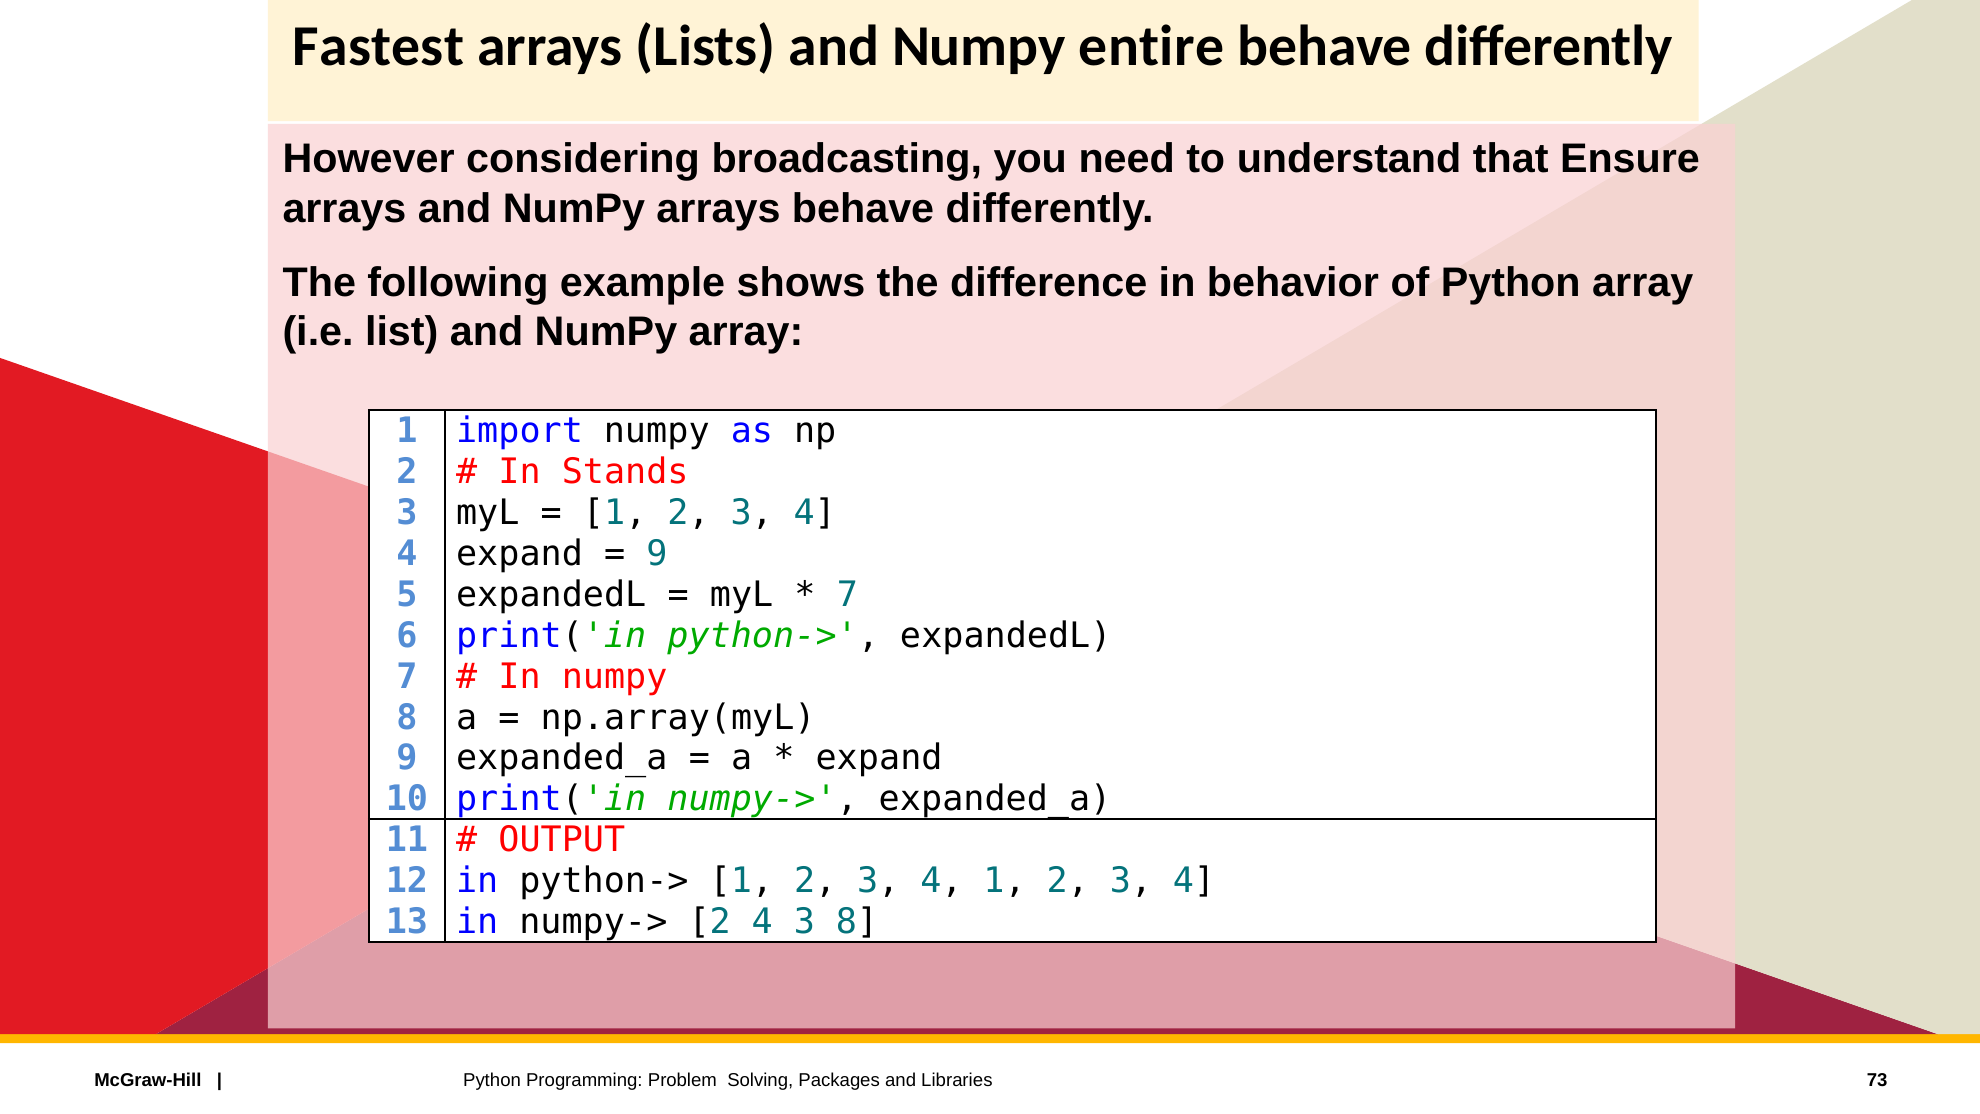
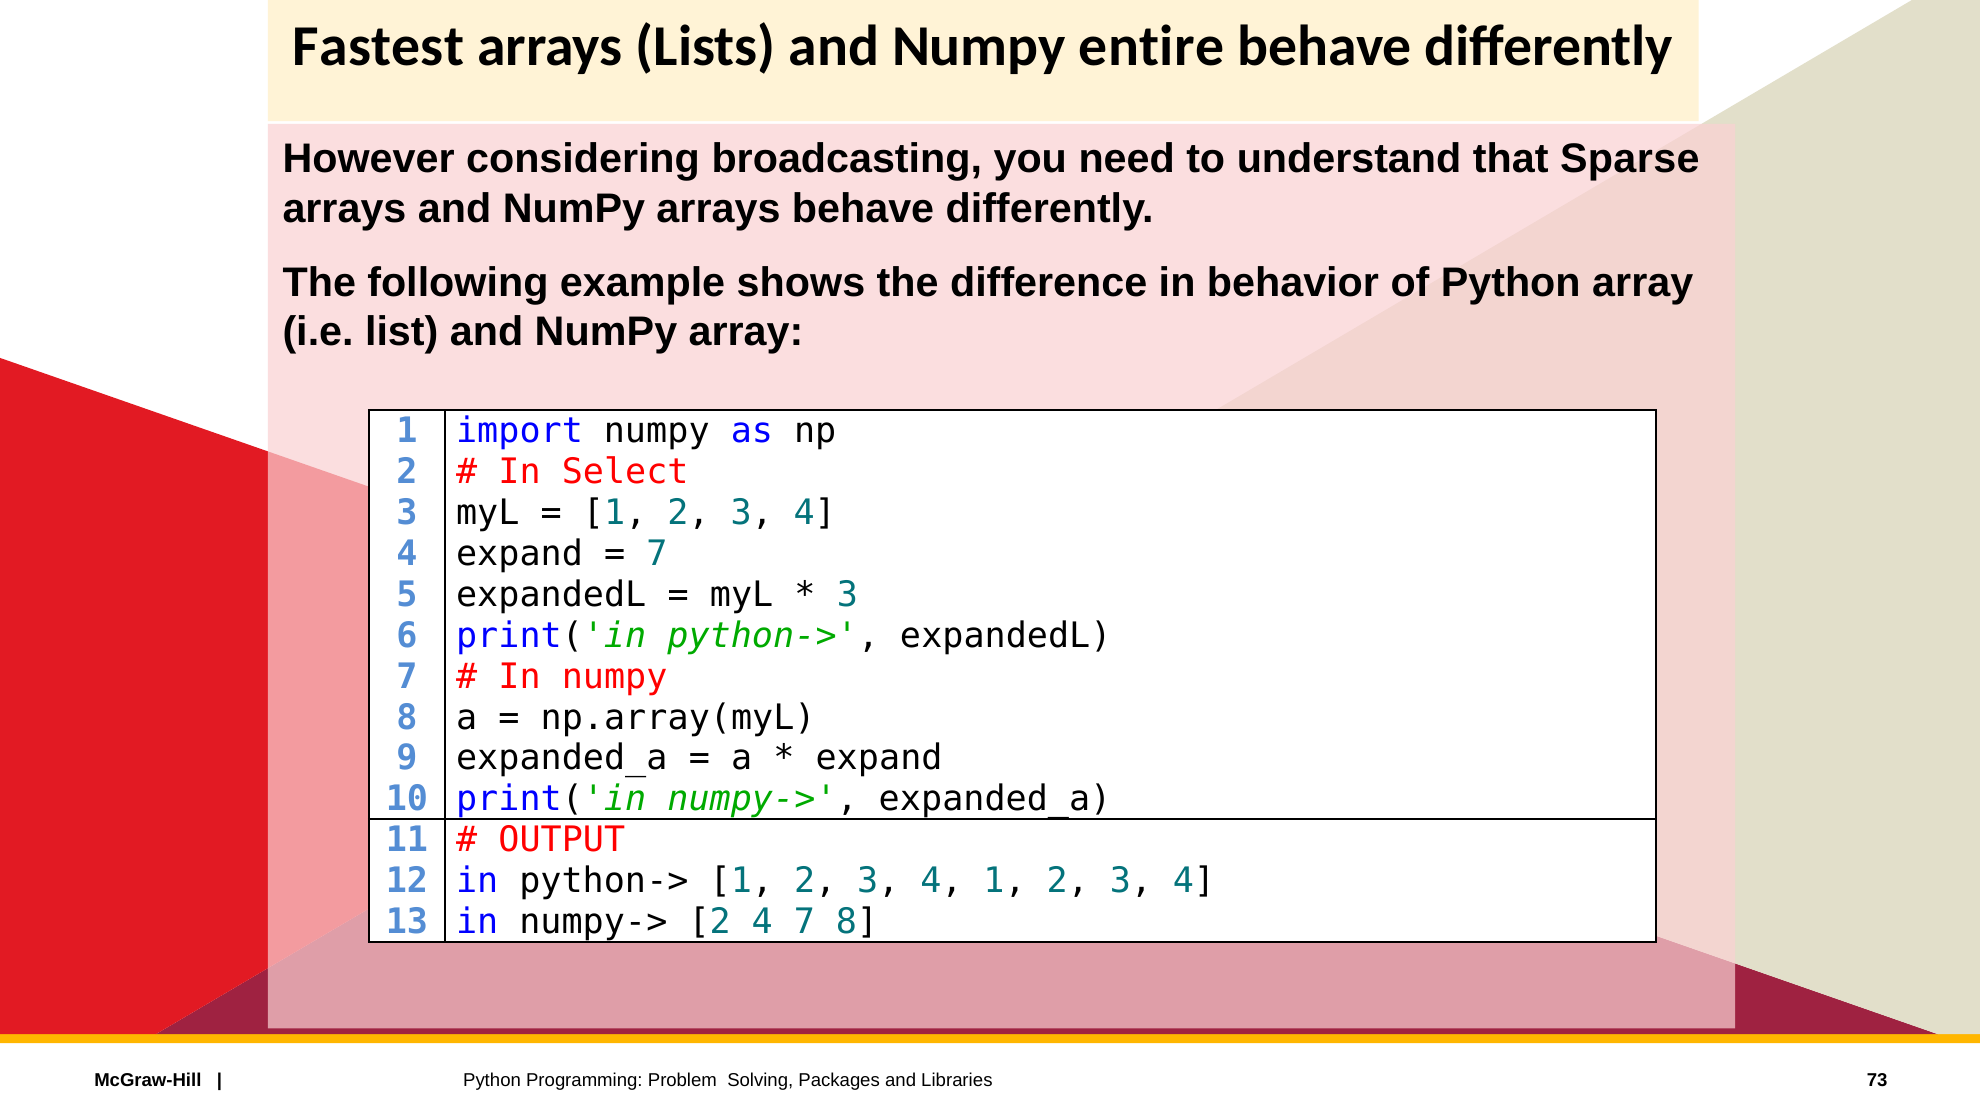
Ensure: Ensure -> Sparse (1630, 159)
Stands: Stands -> Select (625, 472)
9: 9 -> 7 (657, 554)
7: 7 -> 3 (847, 595)
4 3: 3 -> 7 (804, 922)
